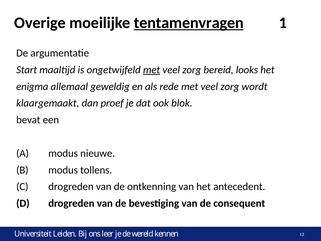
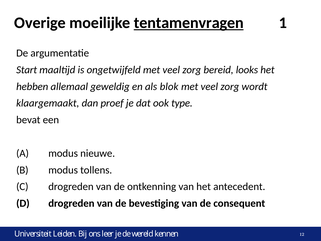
met underline: present -> none (152, 70)
enigma: enigma -> hebben (32, 86)
rede: rede -> blok (169, 86)
blok: blok -> type (182, 103)
